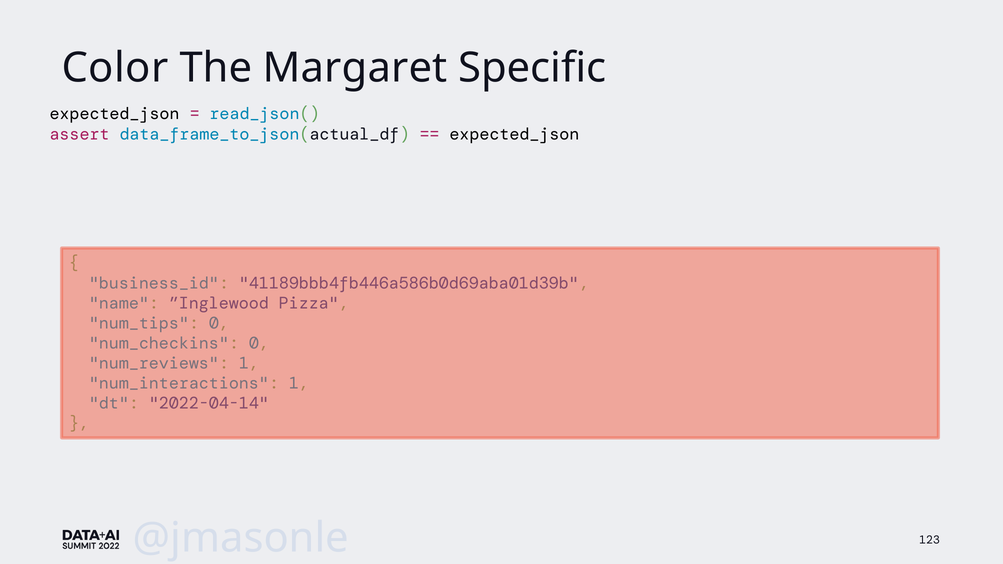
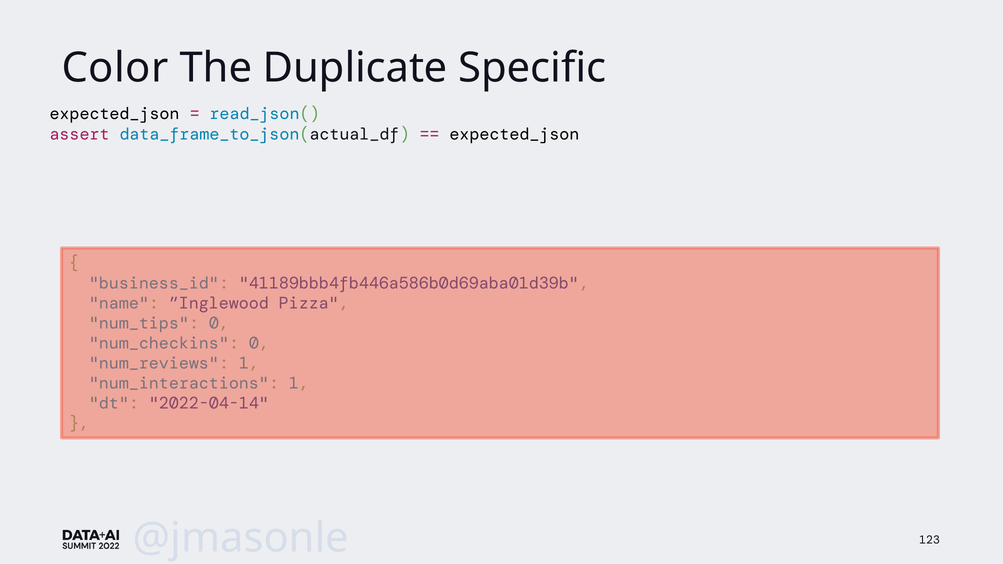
Margaret: Margaret -> Duplicate (355, 68)
